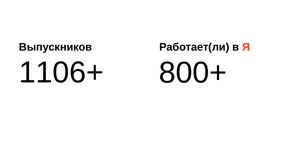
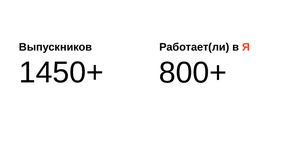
1106+: 1106+ -> 1450+ (61, 72)
